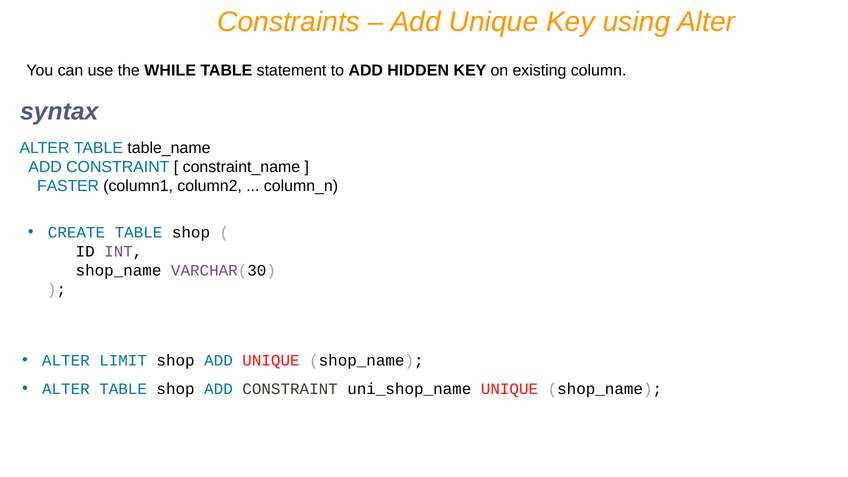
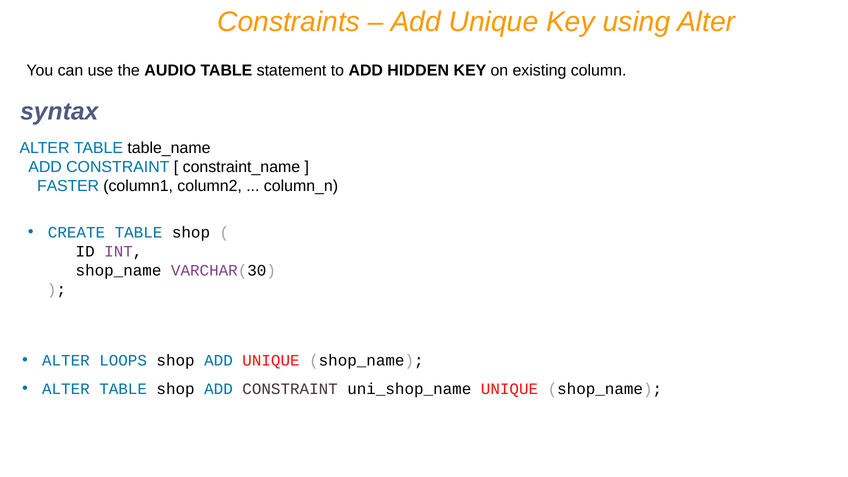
WHILE: WHILE -> AUDIO (170, 71)
LIMIT: LIMIT -> LOOPS (123, 360)
